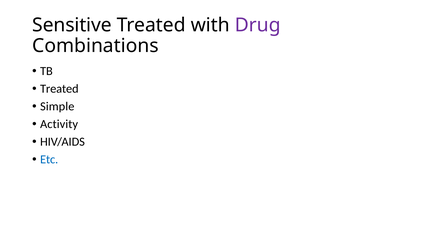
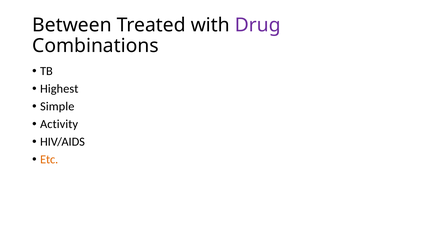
Sensitive: Sensitive -> Between (72, 25)
Treated: Treated -> Highest (59, 89)
Etc colour: blue -> orange (49, 160)
